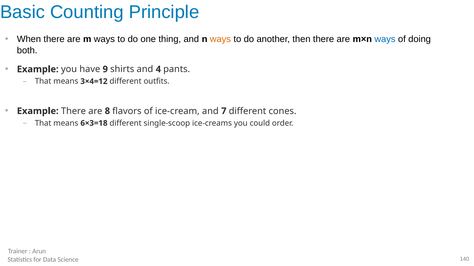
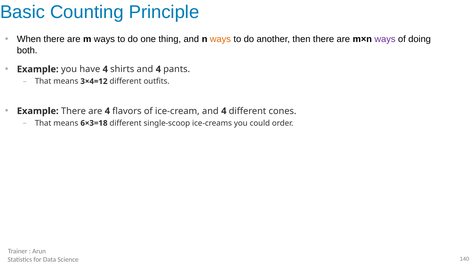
ways colour: blue -> purple (385, 39)
have 9: 9 -> 4 (105, 69)
are 8: 8 -> 4 (107, 111)
ice-cream and 7: 7 -> 4 (224, 111)
